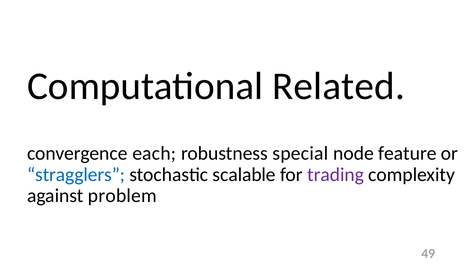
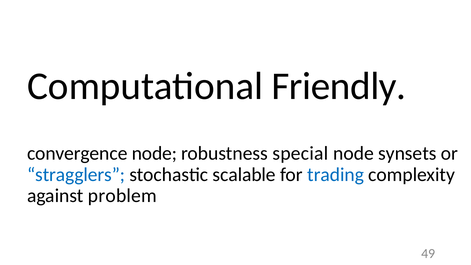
Related: Related -> Friendly (339, 86)
convergence each: each -> node (154, 153)
feature: feature -> synsets (407, 153)
trading colour: purple -> blue (336, 175)
